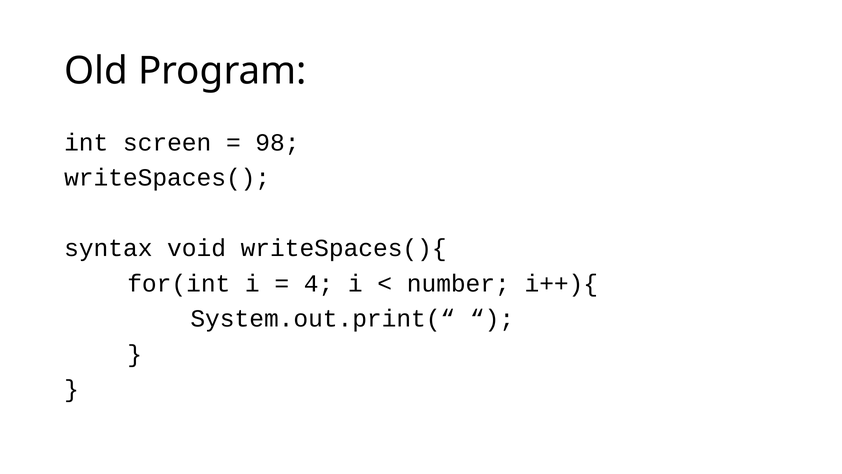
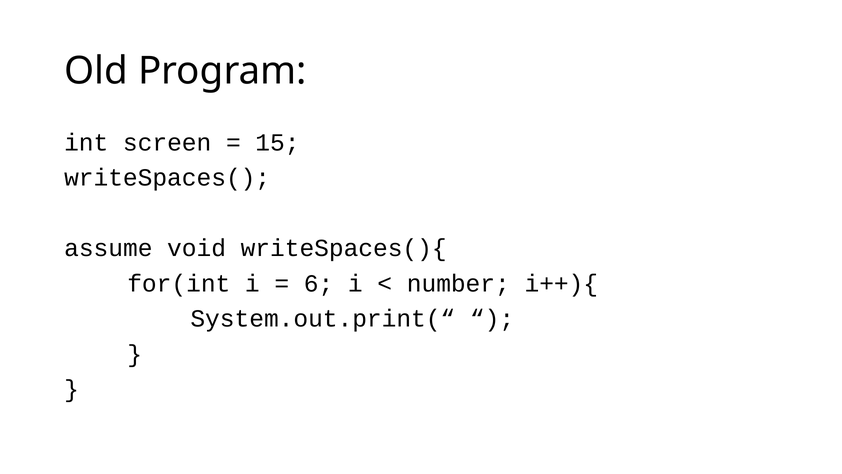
98: 98 -> 15 (277, 142)
syntax: syntax -> assume (108, 248)
4: 4 -> 6 (319, 283)
